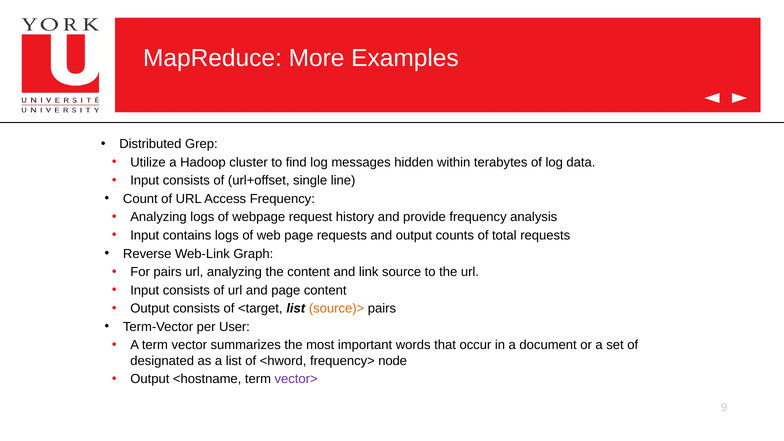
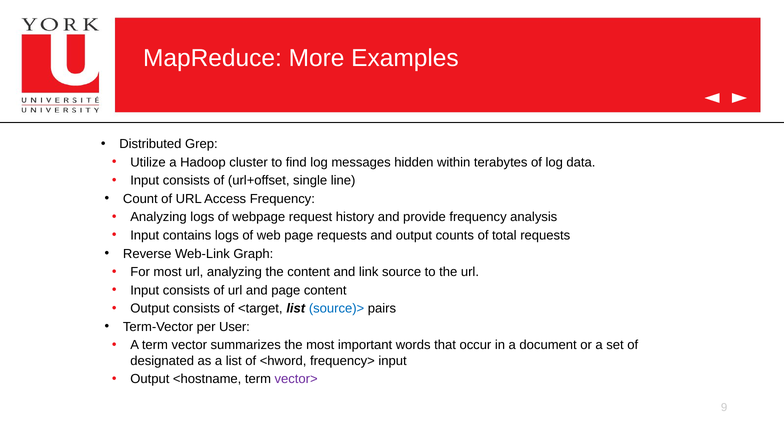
For pairs: pairs -> most (168, 272)
source)> colour: orange -> blue (337, 309)
frequency> node: node -> input (393, 361)
